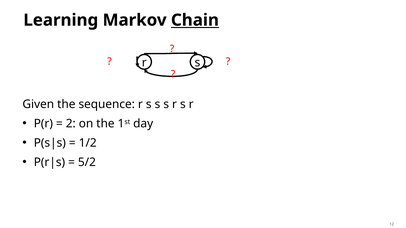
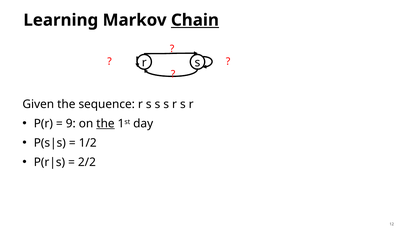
2: 2 -> 9 (71, 124)
the underline: none -> present (105, 124)
5/2: 5/2 -> 2/2 (87, 162)
